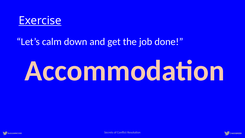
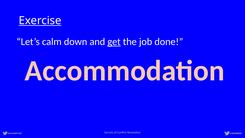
get underline: none -> present (114, 42)
